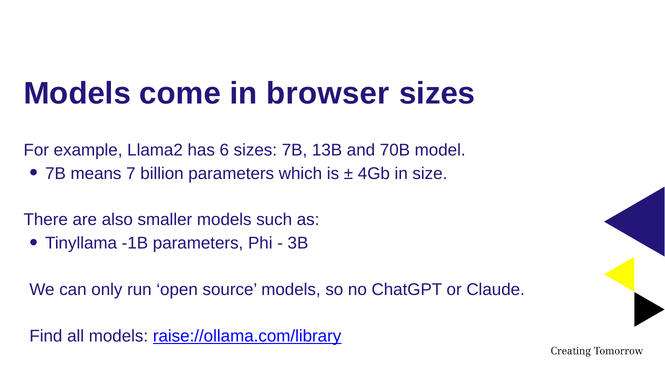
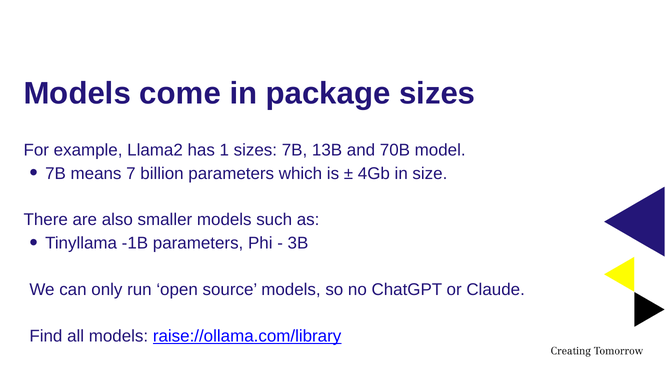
browser: browser -> package (328, 93)
6: 6 -> 1 (224, 150)
